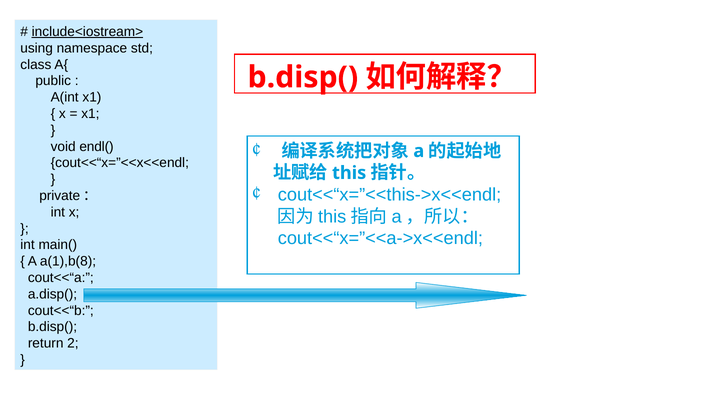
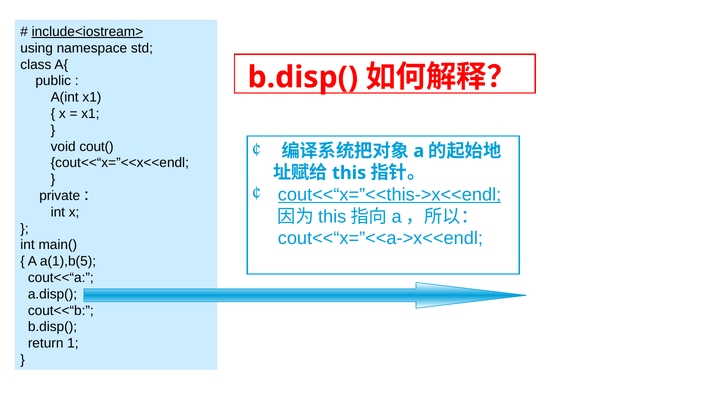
endl(: endl( -> cout( (96, 146)
cout<<“x=”<<this->x<<endl underline: none -> present (390, 195)
a(1),b(8: a(1),b(8 -> a(1),b(5 (68, 261)
2: 2 -> 1 (73, 343)
